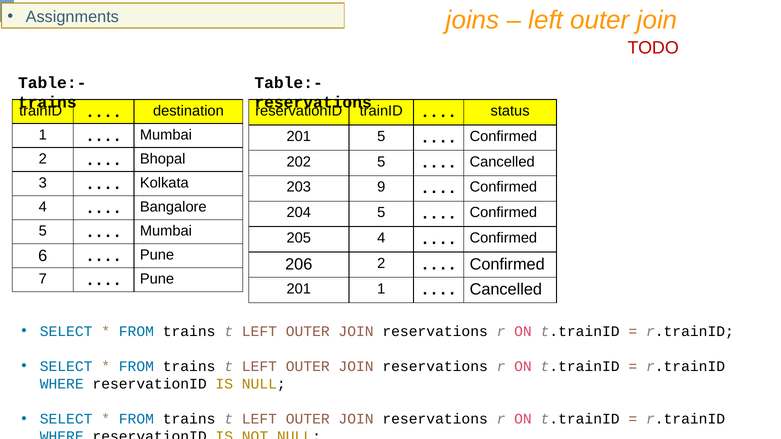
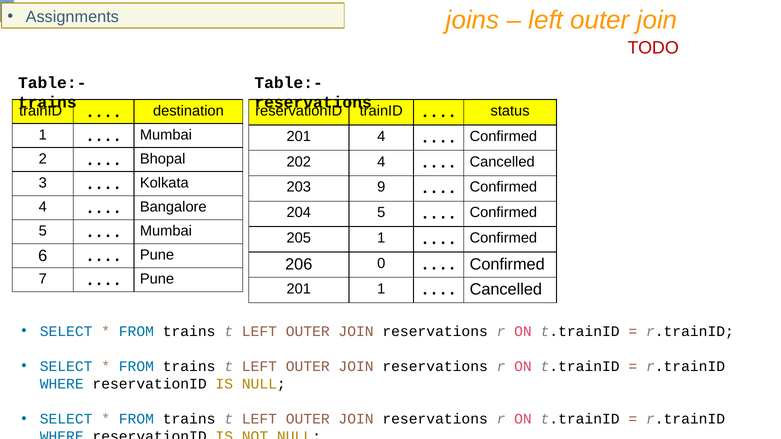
201 5: 5 -> 4 (381, 136)
202 5: 5 -> 4 (381, 162)
205 4: 4 -> 1 (381, 238)
206 2: 2 -> 0 (381, 263)
